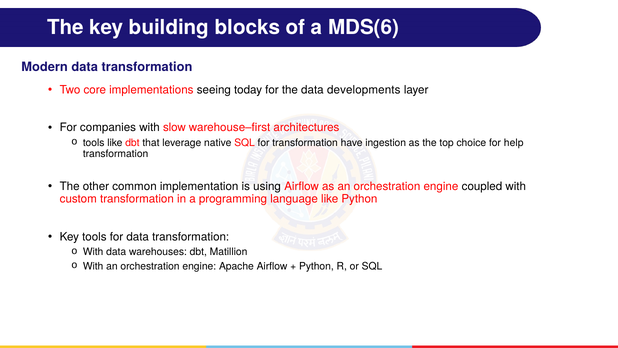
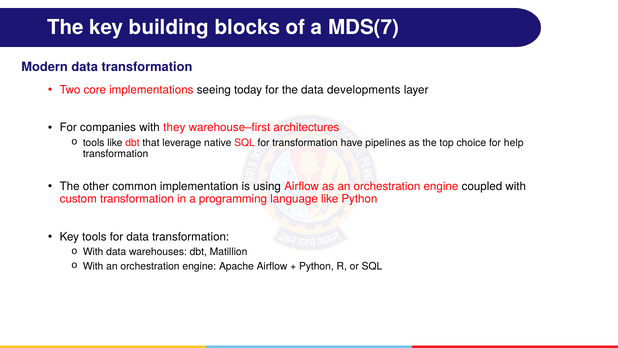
MDS(6: MDS(6 -> MDS(7 (364, 27)
slow: slow -> they (174, 128)
ingestion: ingestion -> pipelines (386, 143)
